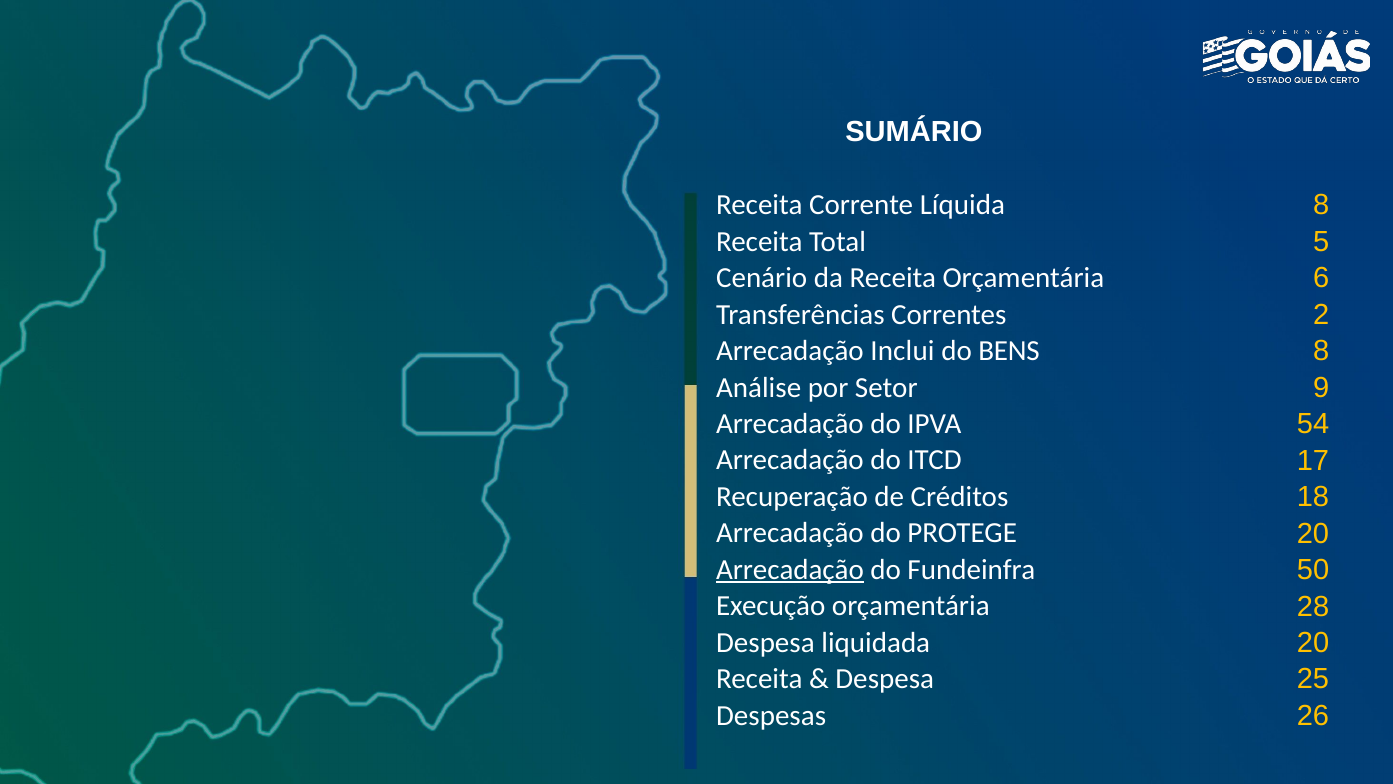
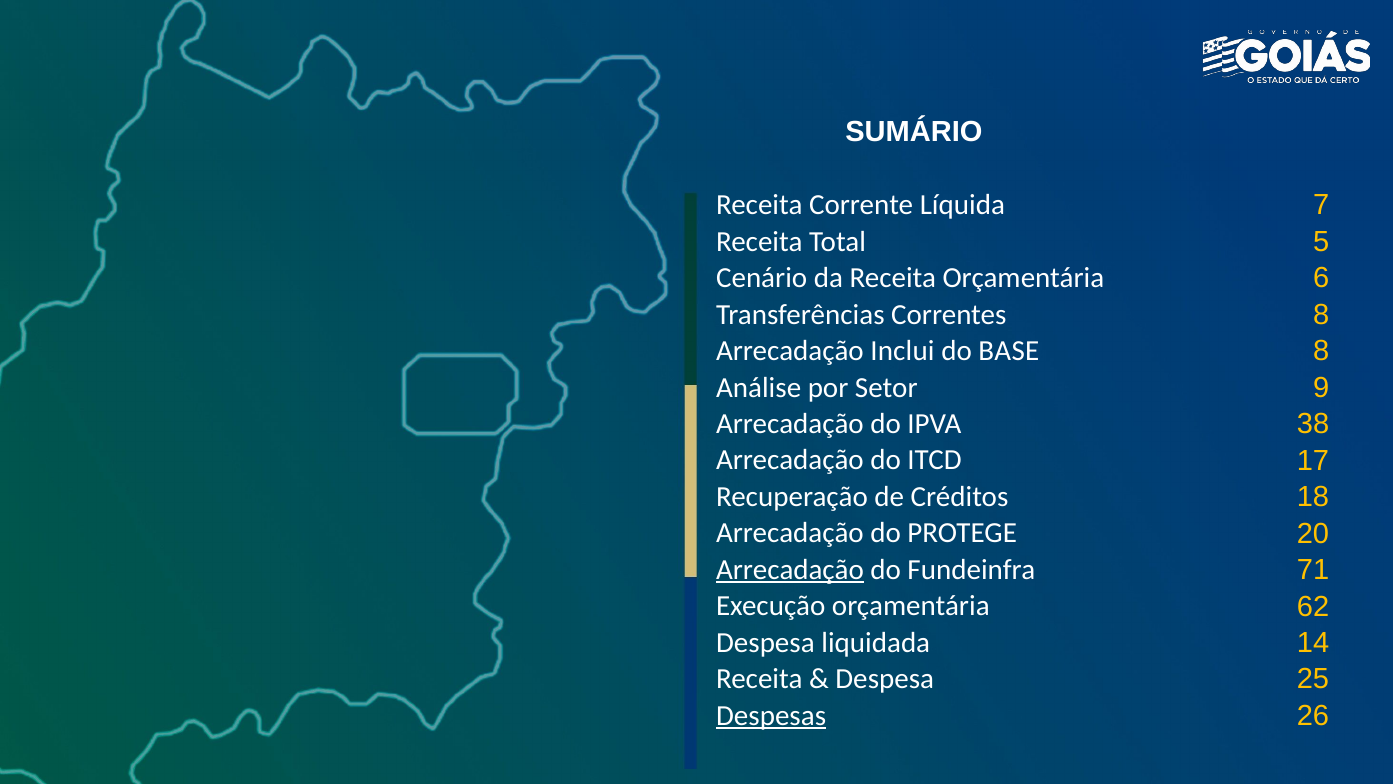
Líquida 8: 8 -> 7 (1321, 205)
Correntes 2: 2 -> 8 (1321, 315)
BENS: BENS -> BASE (1009, 351)
54: 54 -> 38 (1313, 424)
50: 50 -> 71 (1313, 570)
28: 28 -> 62 (1313, 606)
liquidada 20: 20 -> 14 (1313, 643)
Despesas underline: none -> present (771, 715)
